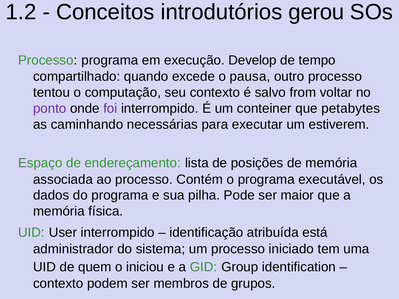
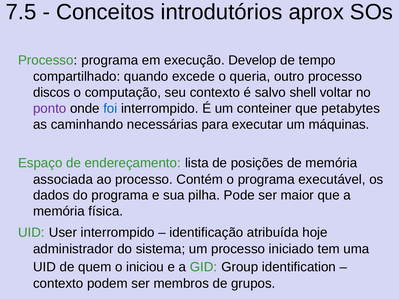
1.2: 1.2 -> 7.5 (21, 12)
gerou: gerou -> aprox (316, 12)
pausa: pausa -> queria (250, 77)
tentou: tentou -> discos (52, 93)
from: from -> shell (303, 93)
foi colour: purple -> blue (110, 109)
estiverem: estiverem -> máquinas (339, 125)
está: está -> hoje (315, 233)
